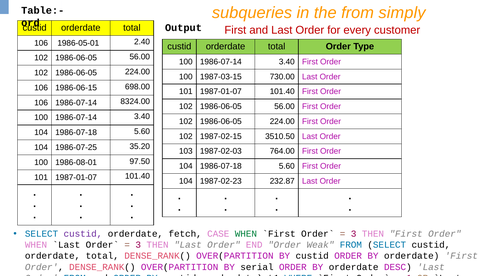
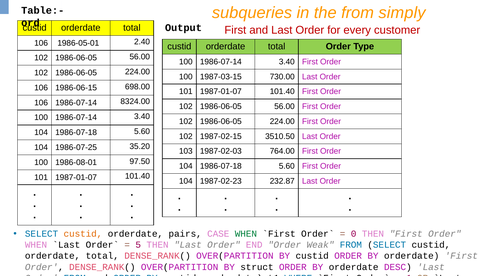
custid colour: purple -> orange (83, 234)
fetch: fetch -> pairs (185, 234)
3: 3 -> 0 (354, 234)
3: 3 -> 5 (138, 245)
serial: serial -> struct (257, 267)
